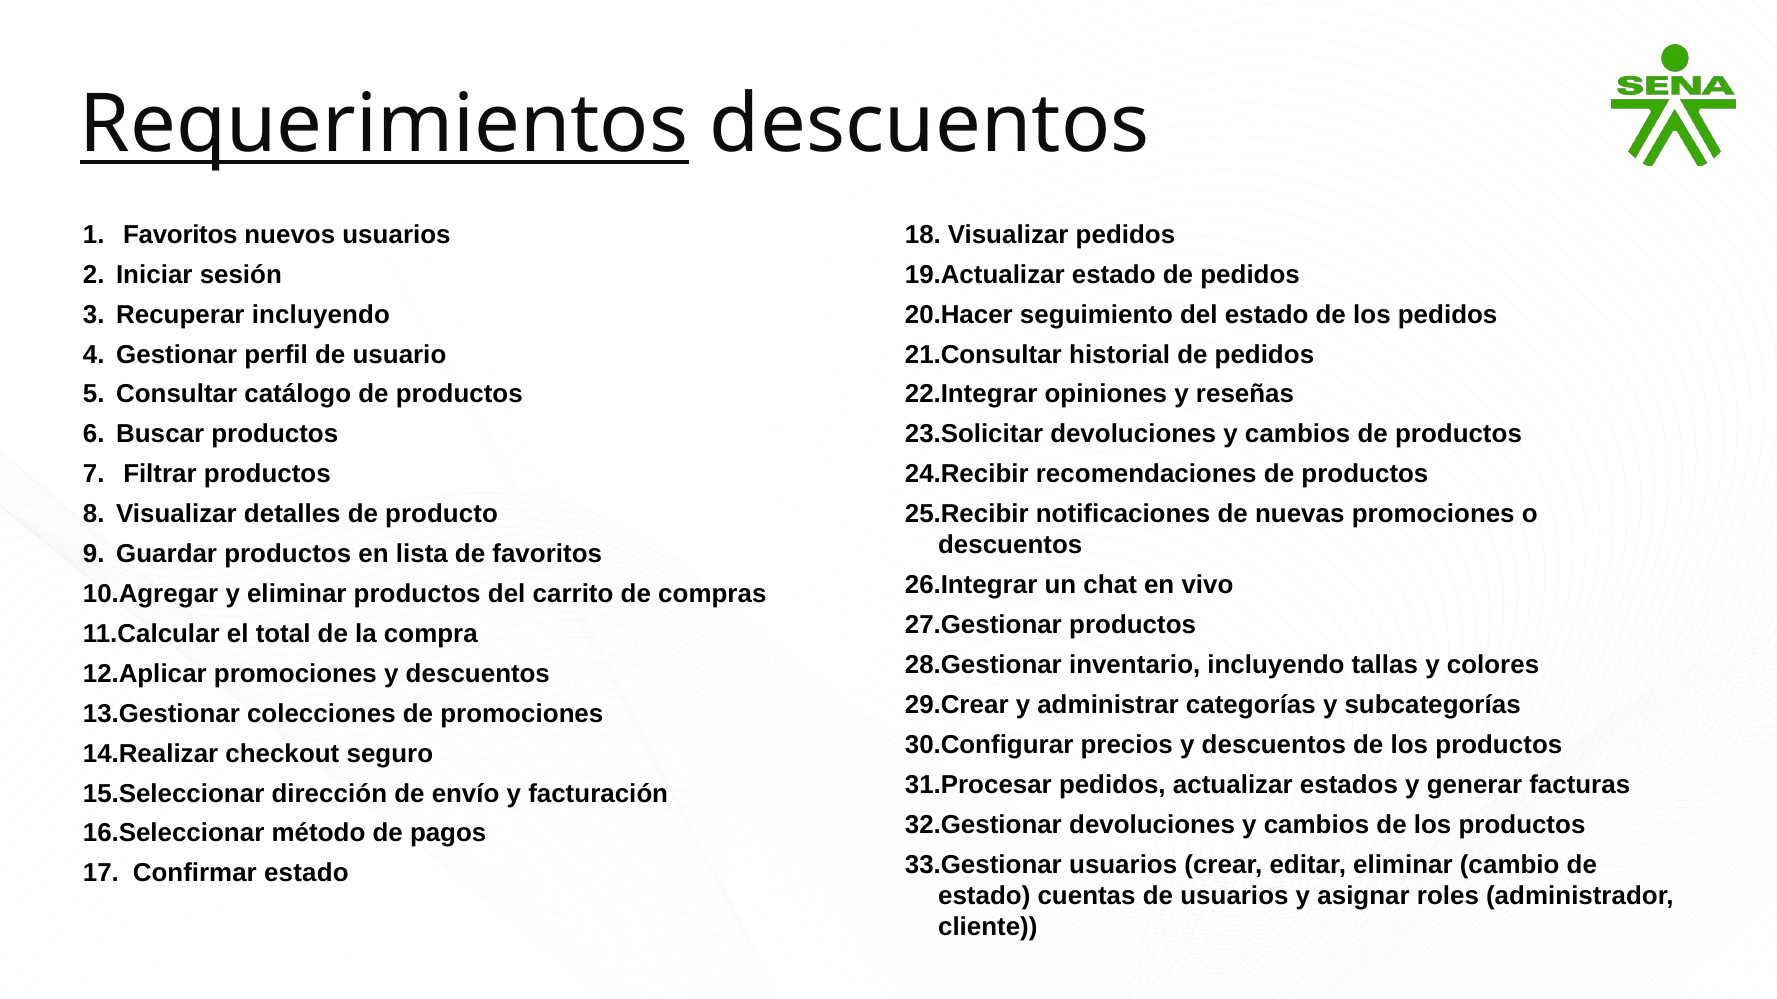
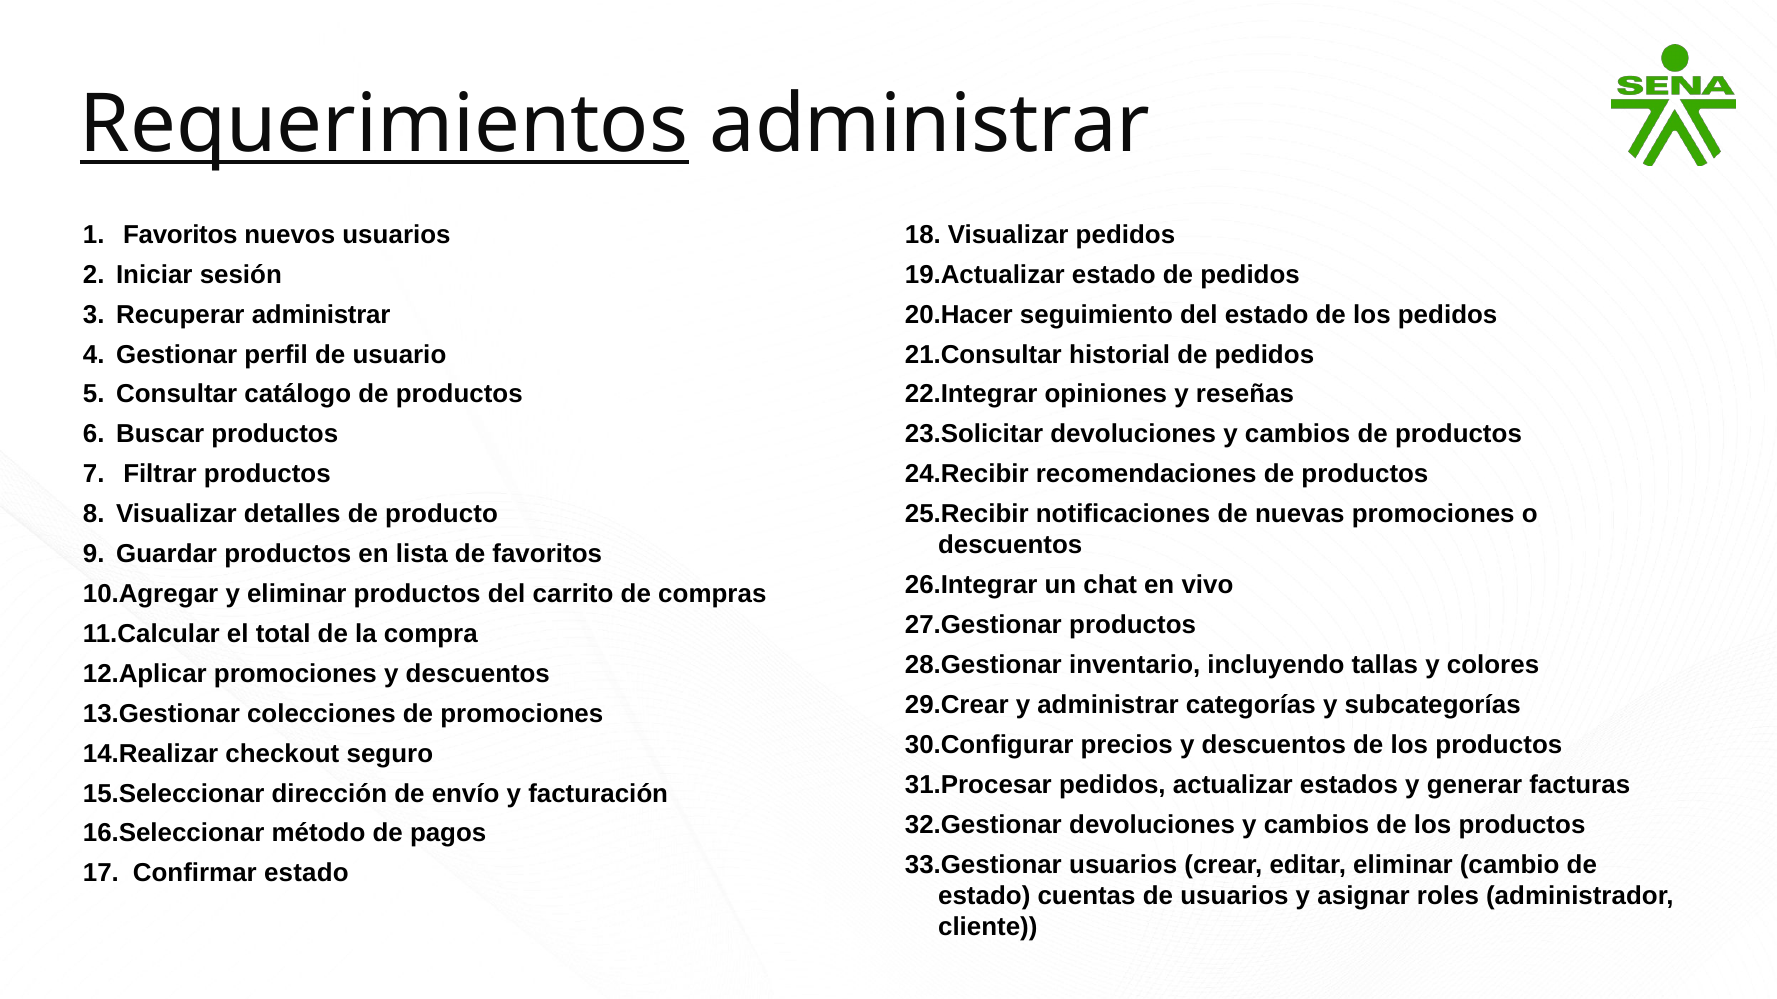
Requerimientos descuentos: descuentos -> administrar (930, 125)
Recuperar incluyendo: incluyendo -> administrar (321, 315)
